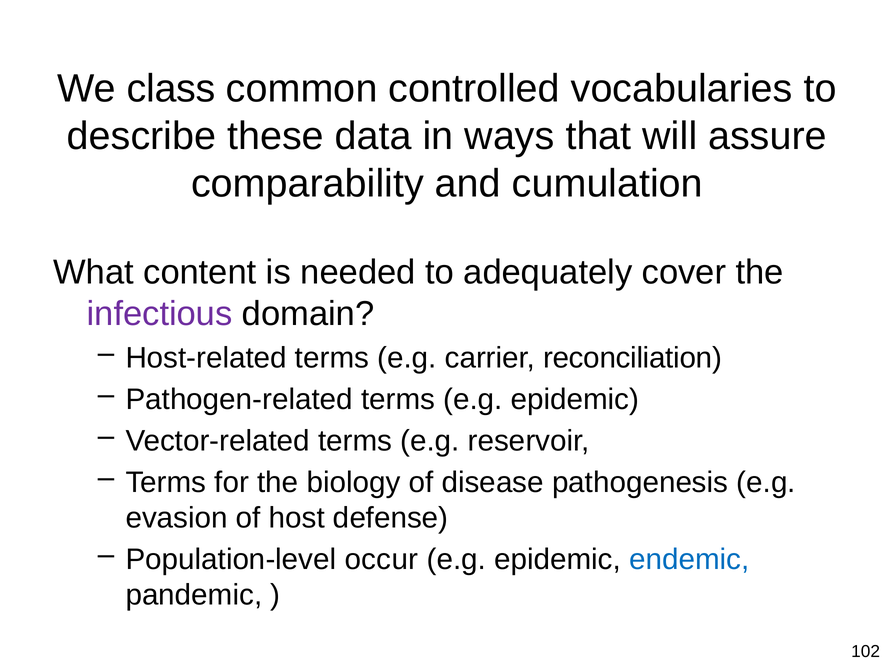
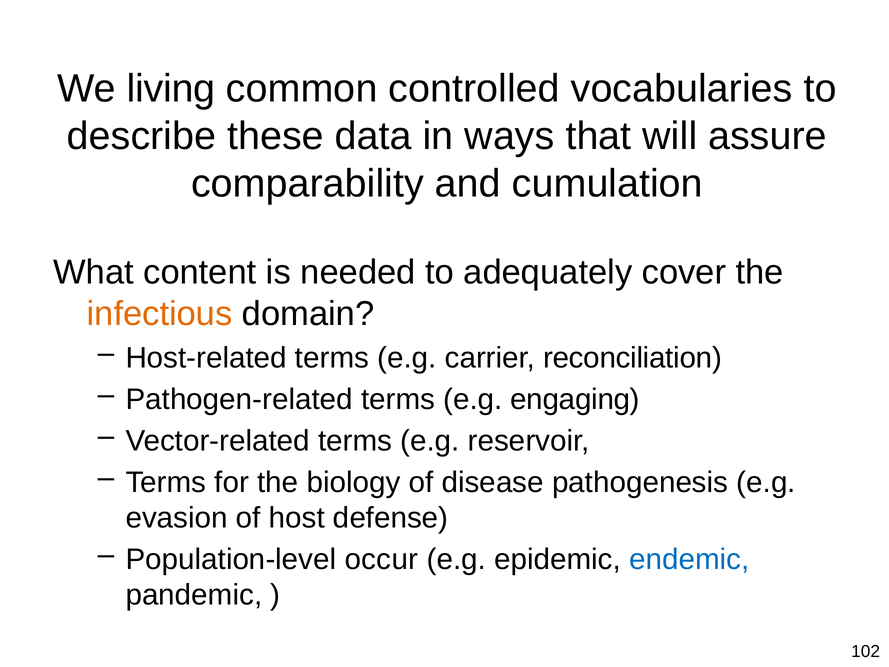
class: class -> living (171, 89)
infectious colour: purple -> orange (160, 314)
terms e.g epidemic: epidemic -> engaging (575, 399)
